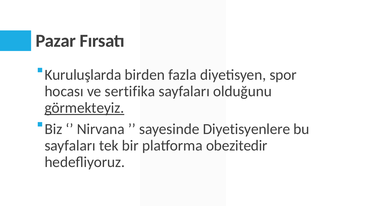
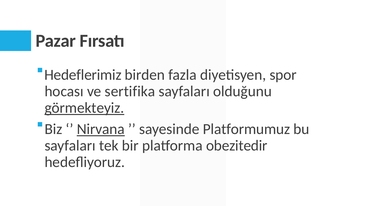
Kuruluşlarda: Kuruluşlarda -> Hedeflerimiz (83, 75)
Nirvana underline: none -> present (101, 129)
Diyetisyenlere: Diyetisyenlere -> Platformumuz (247, 129)
